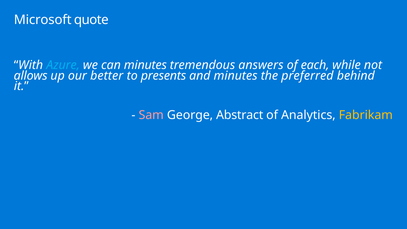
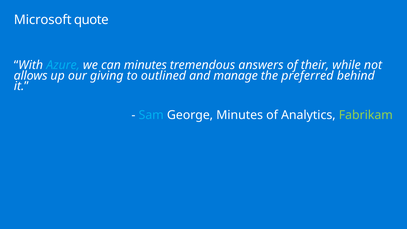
each: each -> their (315, 65)
better: better -> giving (107, 76)
presents: presents -> outlined (163, 76)
and minutes: minutes -> manage (236, 76)
Sam colour: pink -> light blue (151, 115)
George Abstract: Abstract -> Minutes (240, 115)
Fabrikam colour: yellow -> light green (366, 115)
